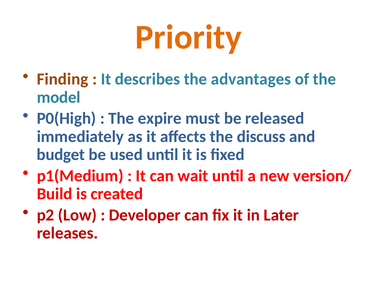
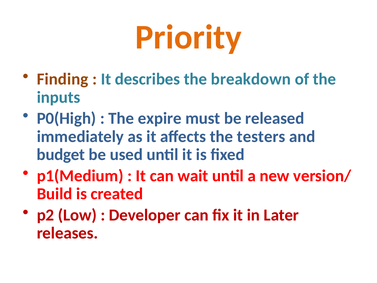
advantages: advantages -> breakdown (251, 79)
model: model -> inputs (59, 97)
discuss: discuss -> testers (261, 136)
